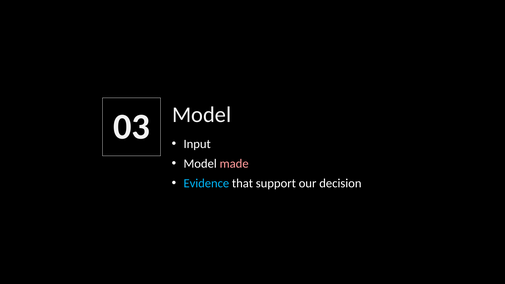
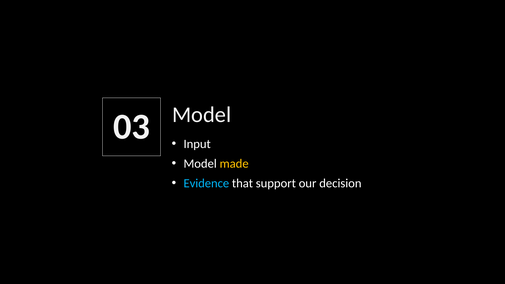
made colour: pink -> yellow (234, 164)
